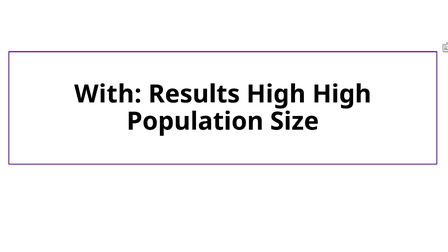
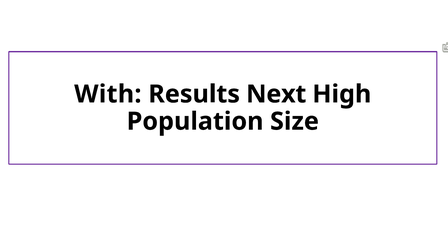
Results High: High -> Next (276, 94)
